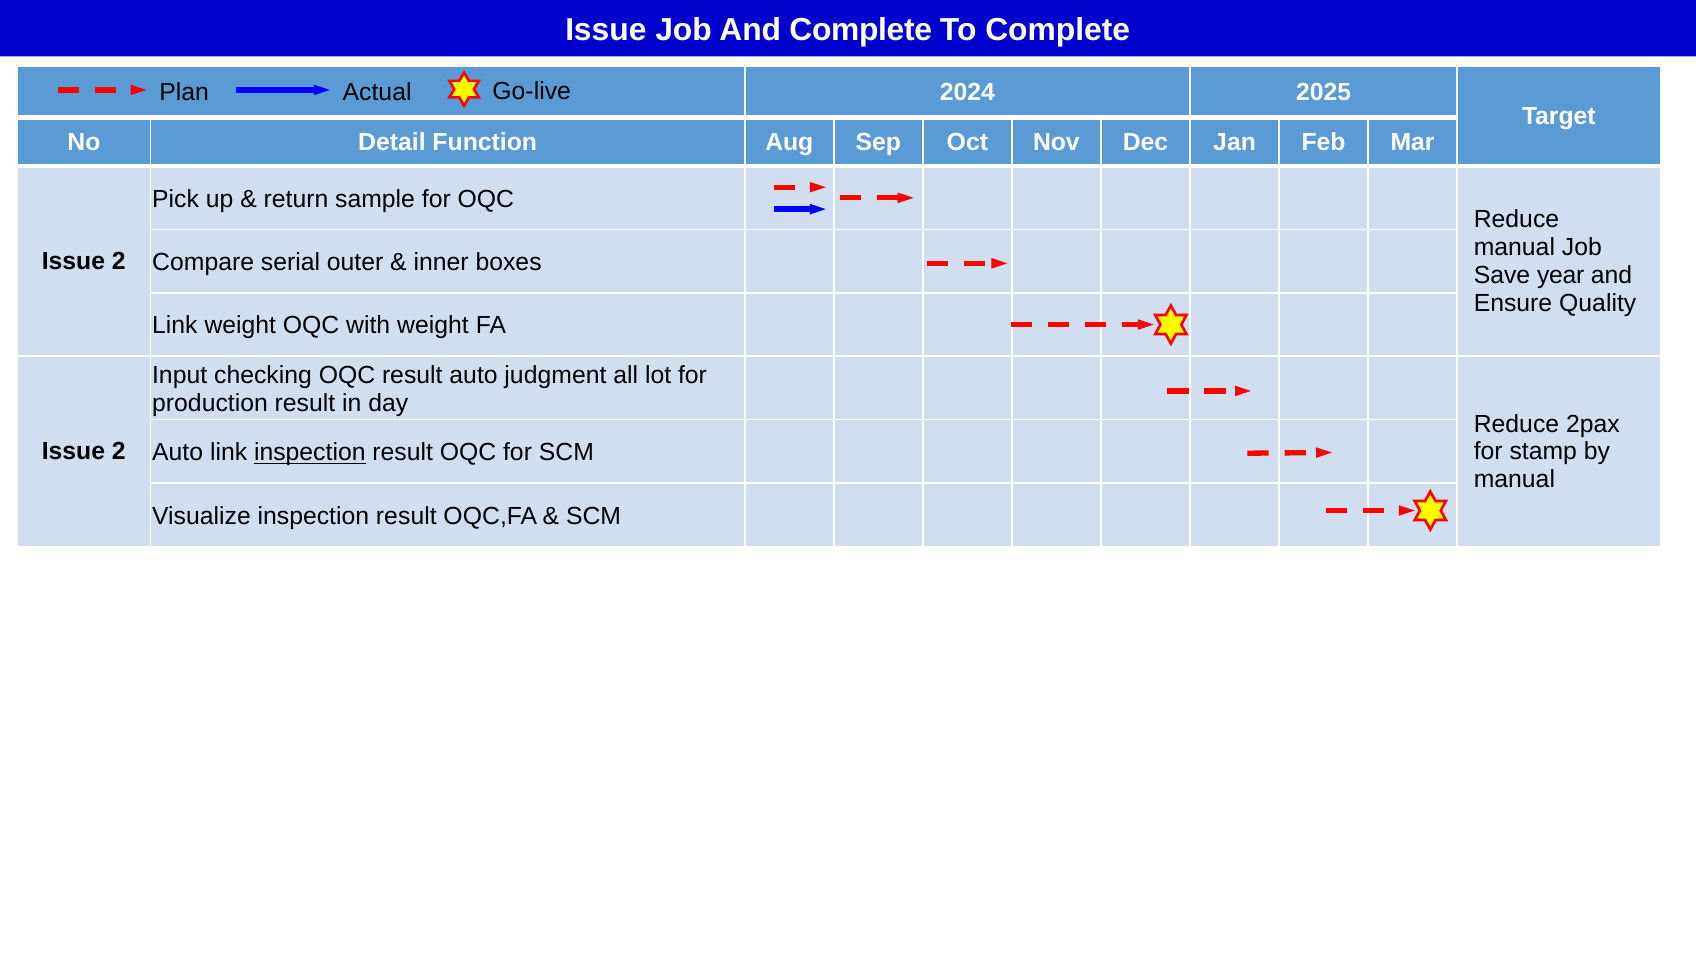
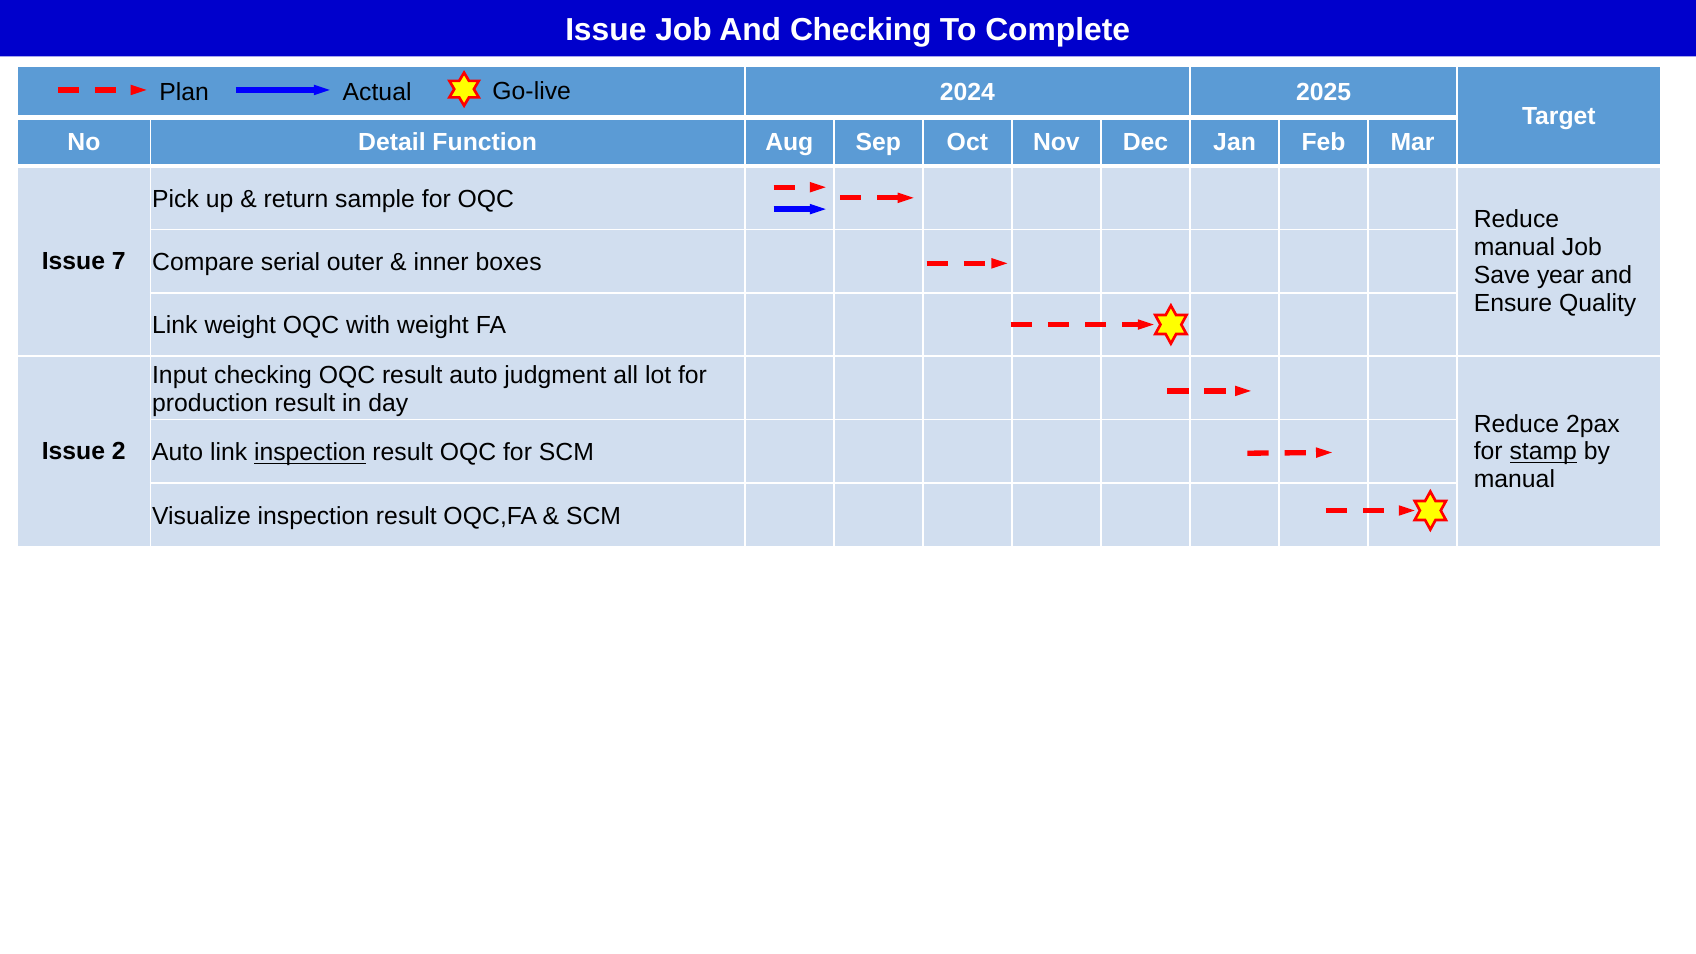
And Complete: Complete -> Checking (861, 30)
2: 2 -> 7 (119, 261)
stamp underline: none -> present (1543, 452)
